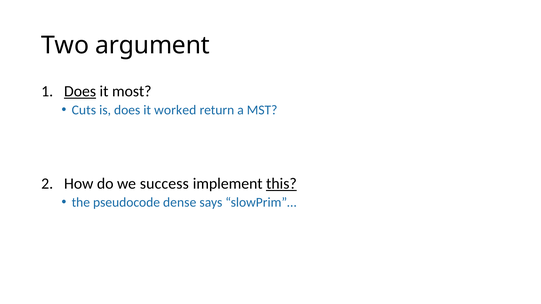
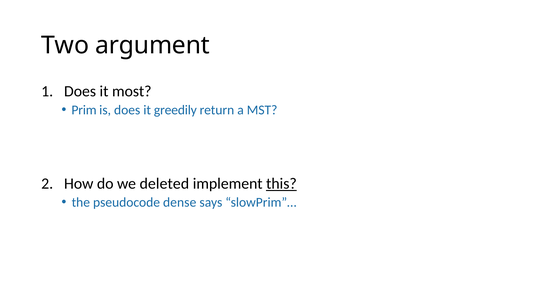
Does underline: present -> none (80, 91)
Cuts: Cuts -> Prim (84, 110)
worked: worked -> greedily (175, 110)
success: success -> deleted (164, 184)
